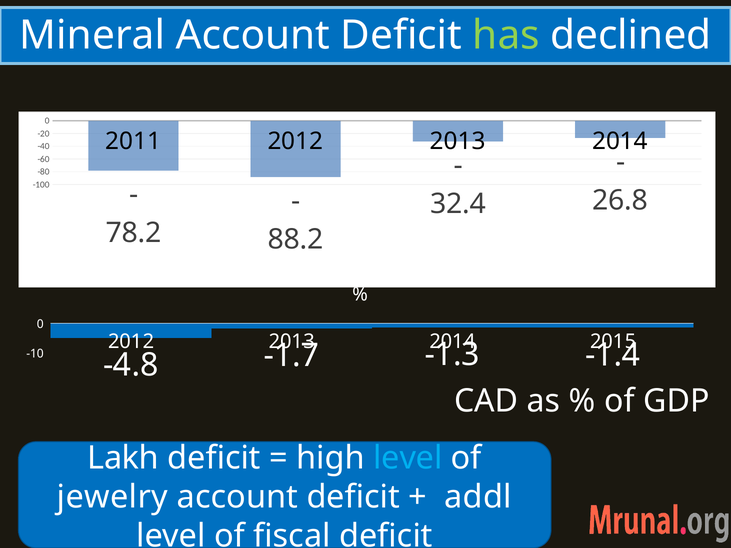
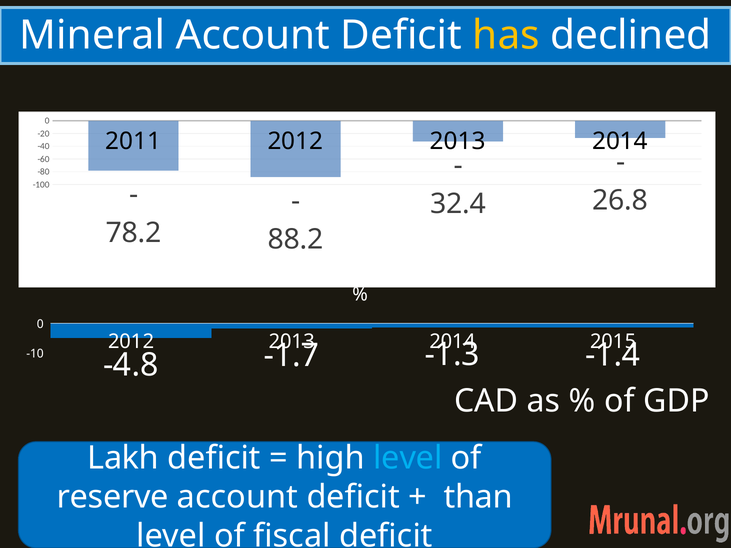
has colour: light green -> yellow (506, 35)
jewelry: jewelry -> reserve (113, 497)
addl: addl -> than (478, 497)
